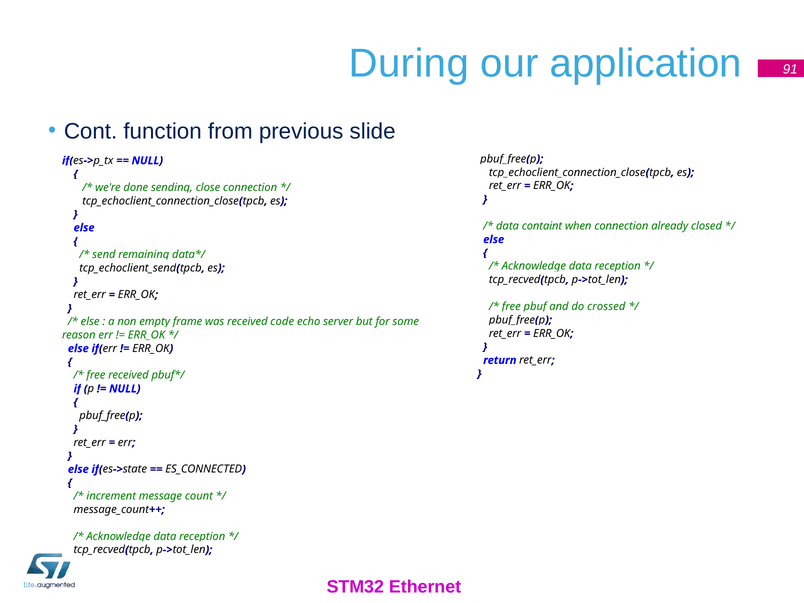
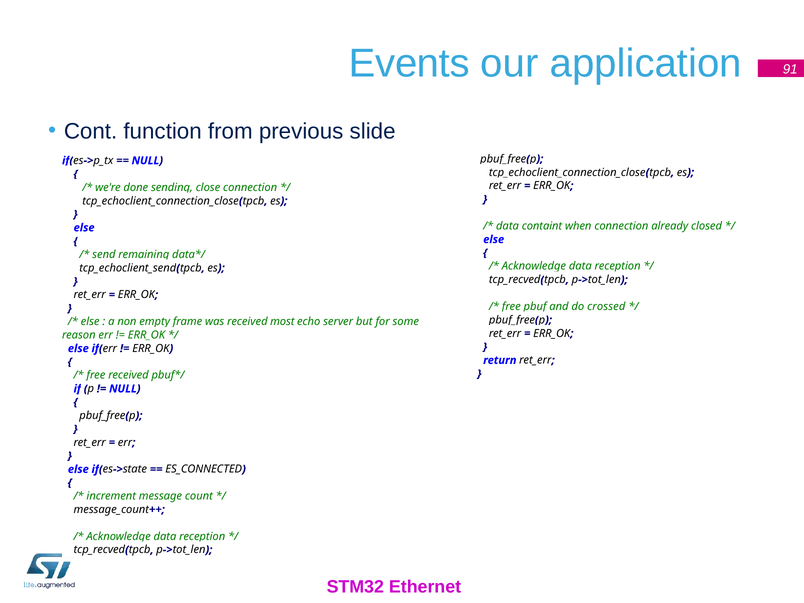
During: During -> Events (409, 63)
code: code -> most (282, 322)
